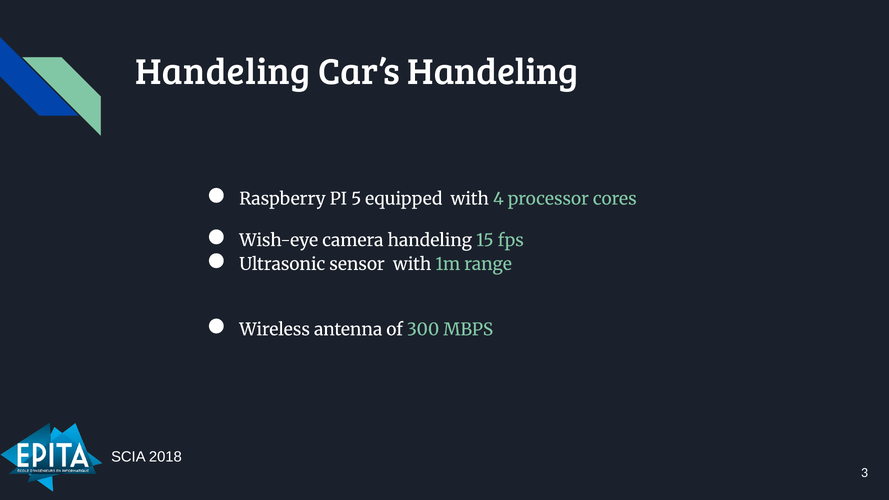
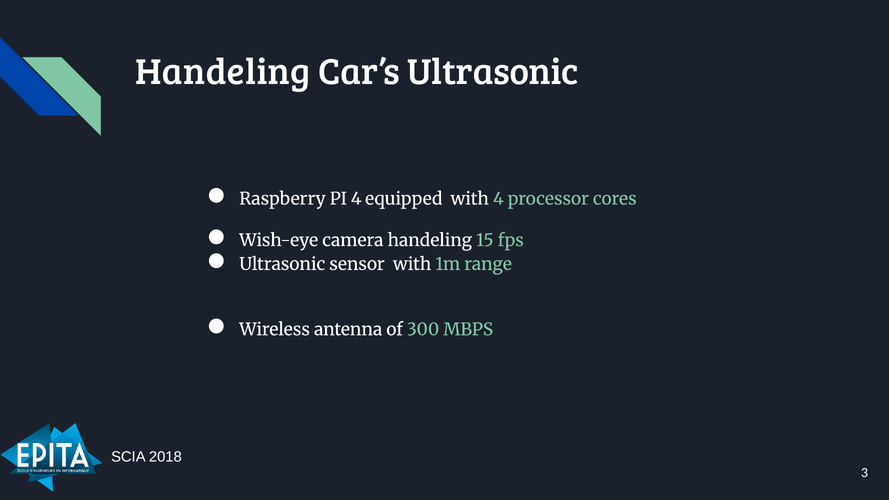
Car’s Handeling: Handeling -> Ultrasonic (493, 72)
PI 5: 5 -> 4 (356, 199)
